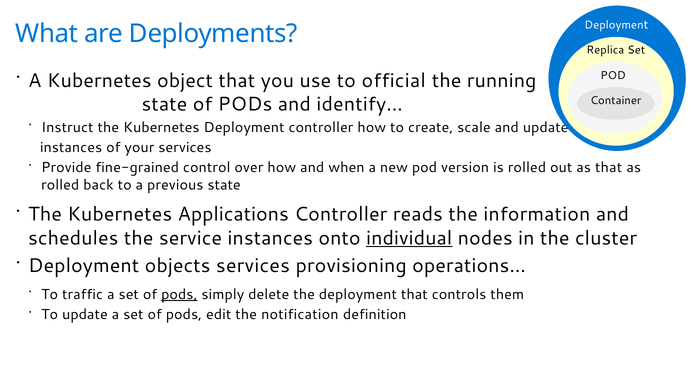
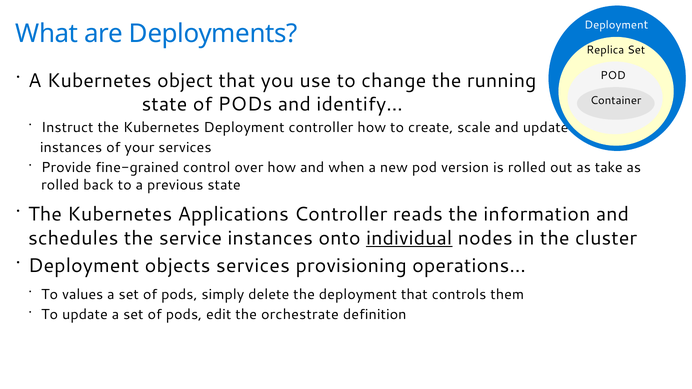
official: official -> change (394, 81)
as that: that -> take (609, 168)
traffic: traffic -> values (83, 295)
pods underline: present -> none (179, 295)
notification: notification -> orchestrate (300, 315)
